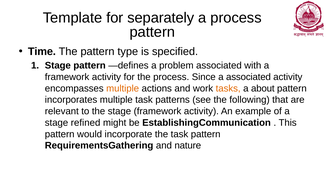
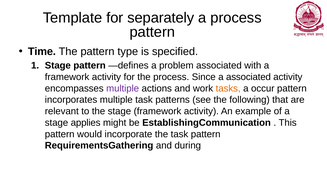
multiple colour: orange -> purple (123, 88)
about: about -> occur (263, 88)
refined: refined -> applies (86, 123)
nature: nature -> during (188, 146)
